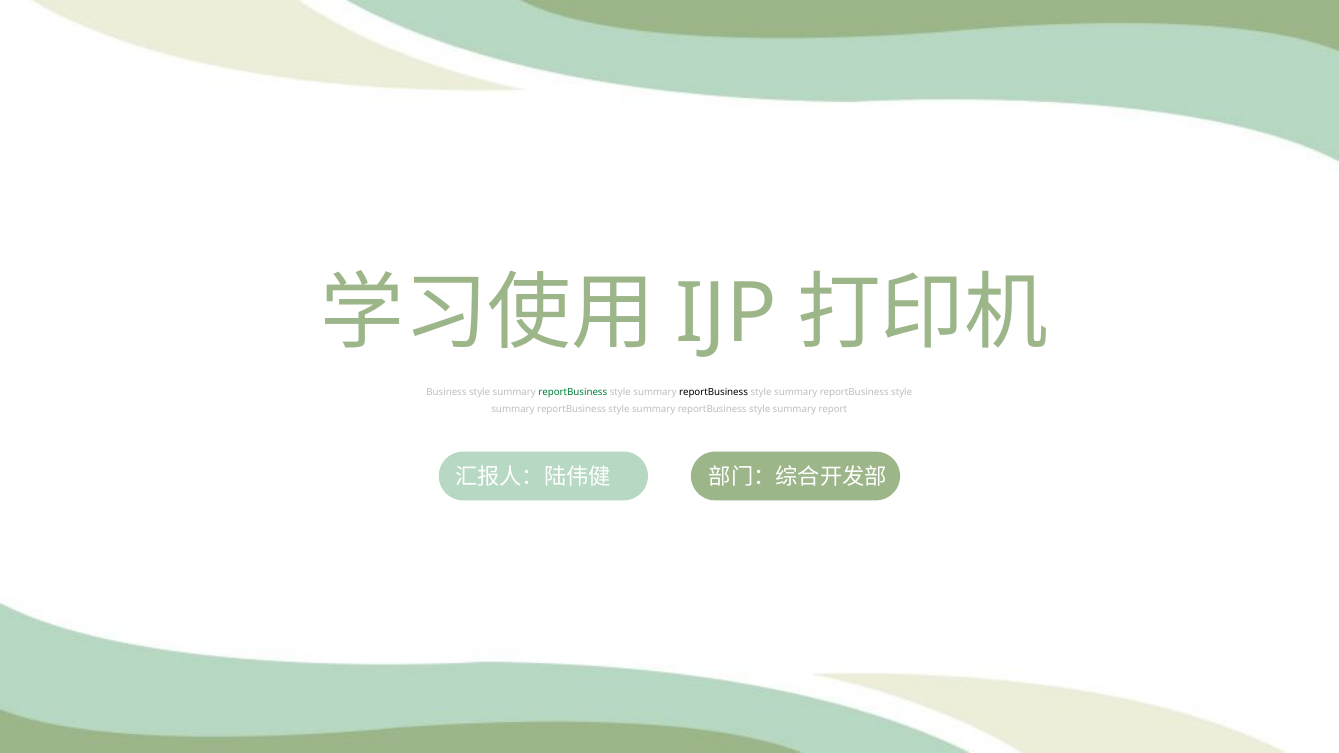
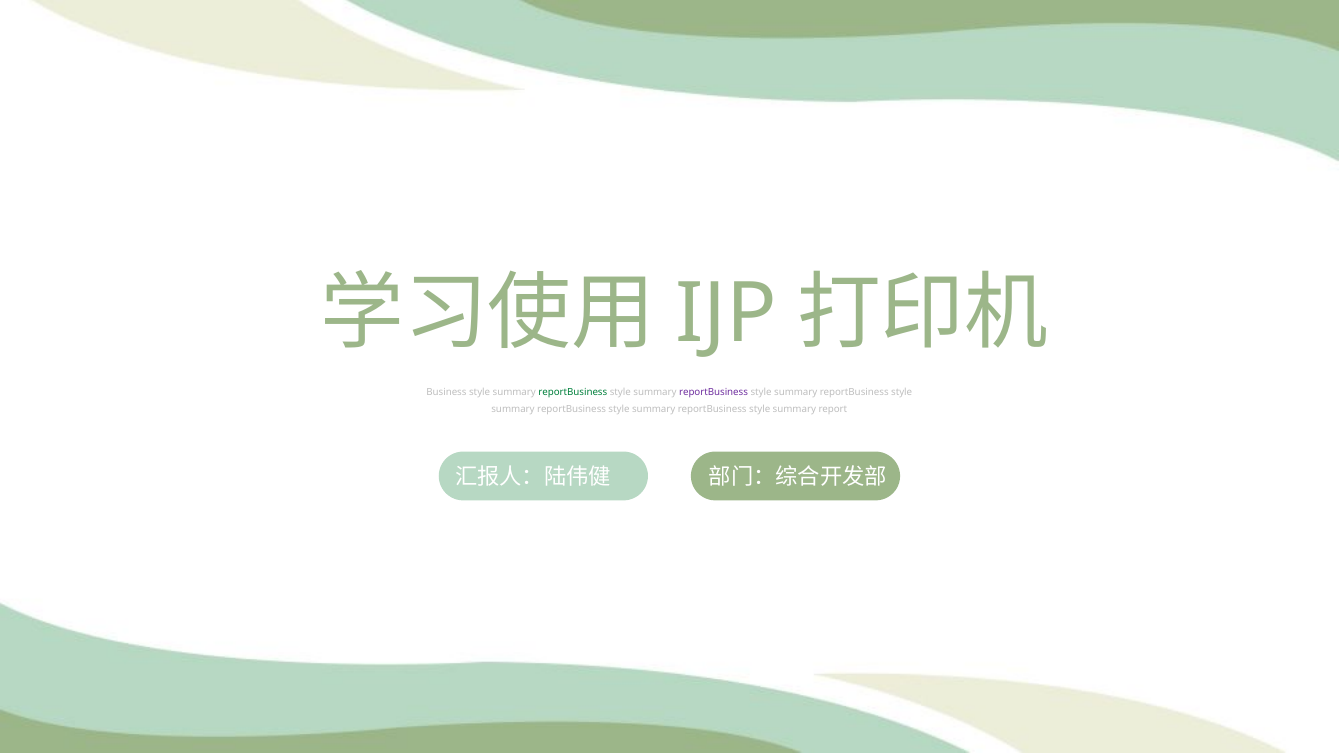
reportBusiness colour: black -> purple (714, 392)
